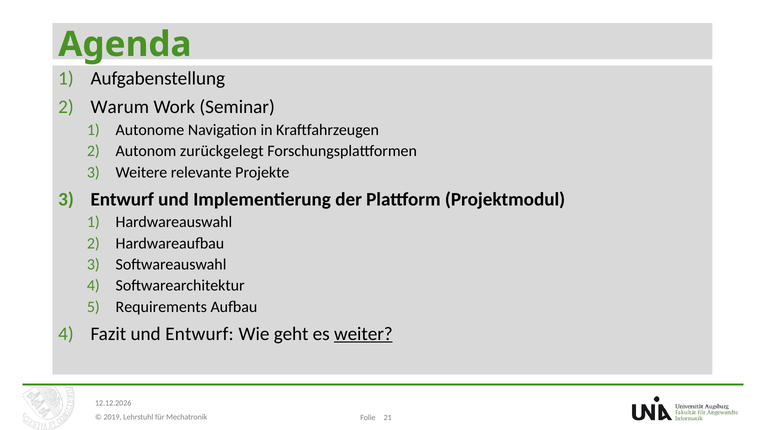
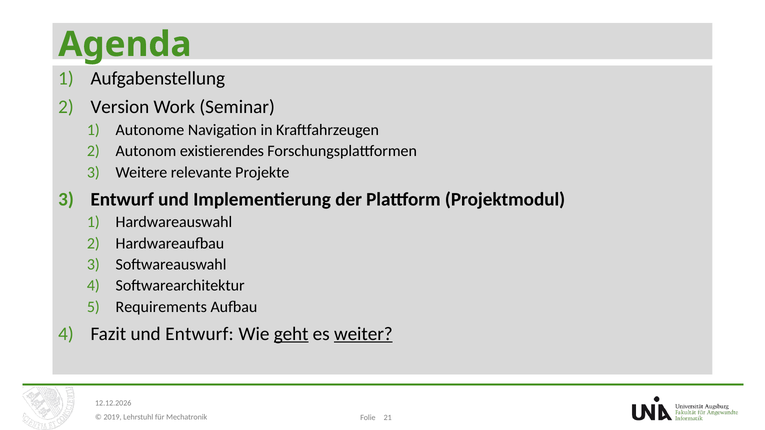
Warum: Warum -> Version (120, 107)
zurückgelegt: zurückgelegt -> existierendes (222, 151)
geht underline: none -> present (291, 334)
